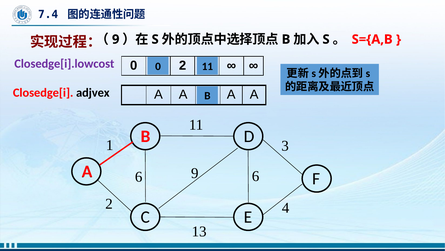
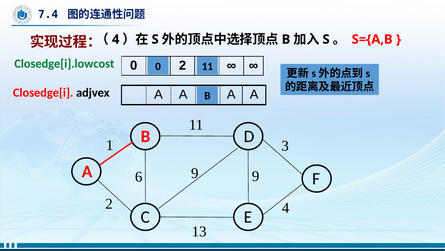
9: 9 -> 4 (116, 39)
Closedge[i].lowcost colour: purple -> green (64, 64)
6 6: 6 -> 9 (256, 176)
